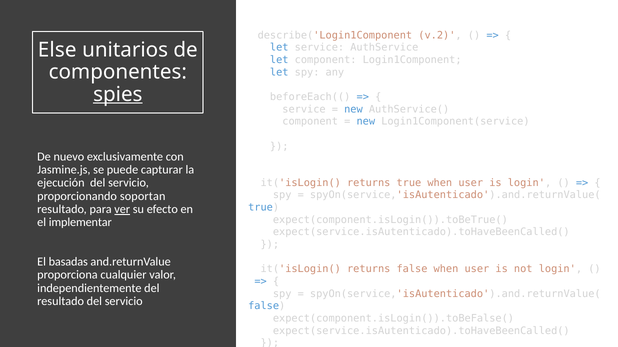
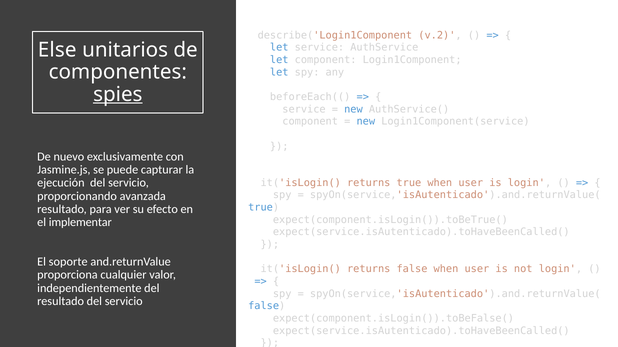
soportan: soportan -> avanzada (143, 196)
ver underline: present -> none (122, 210)
basadas: basadas -> soporte (68, 262)
